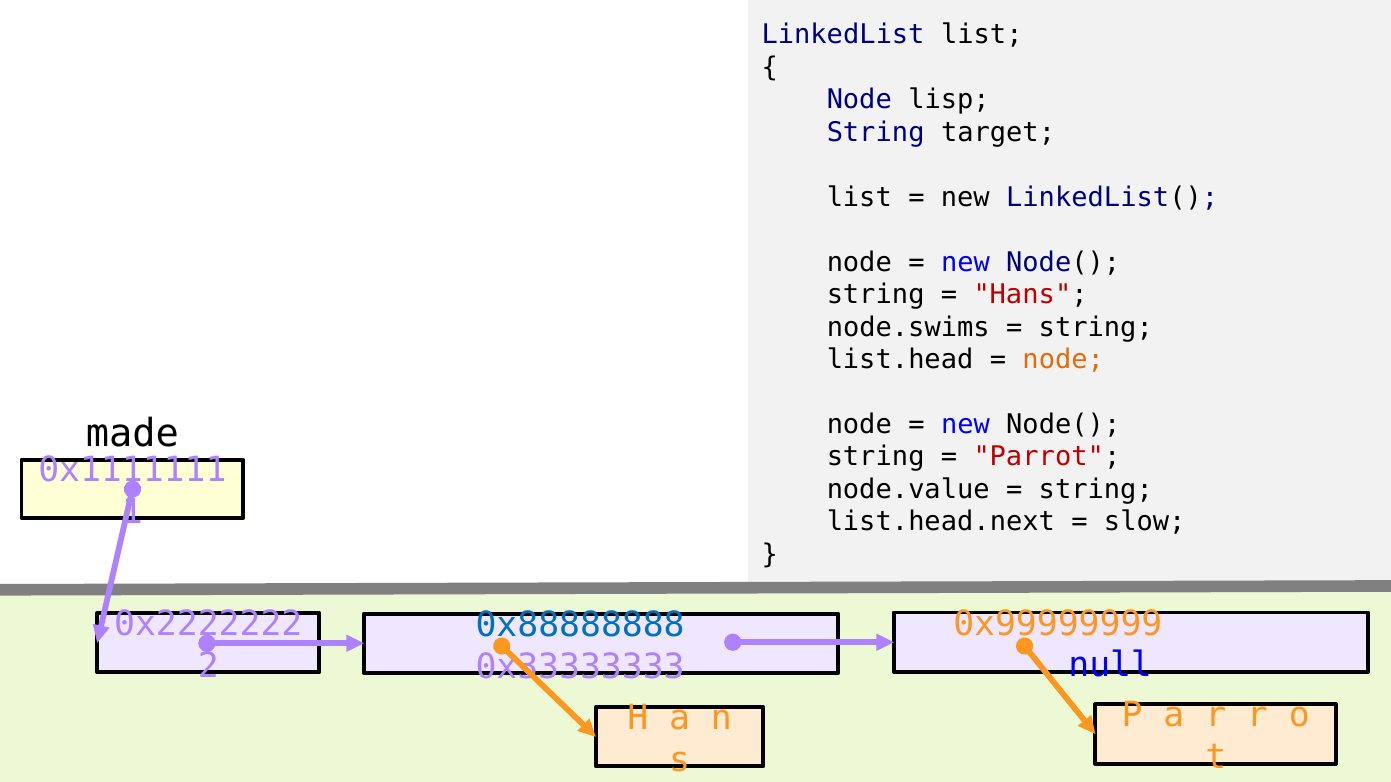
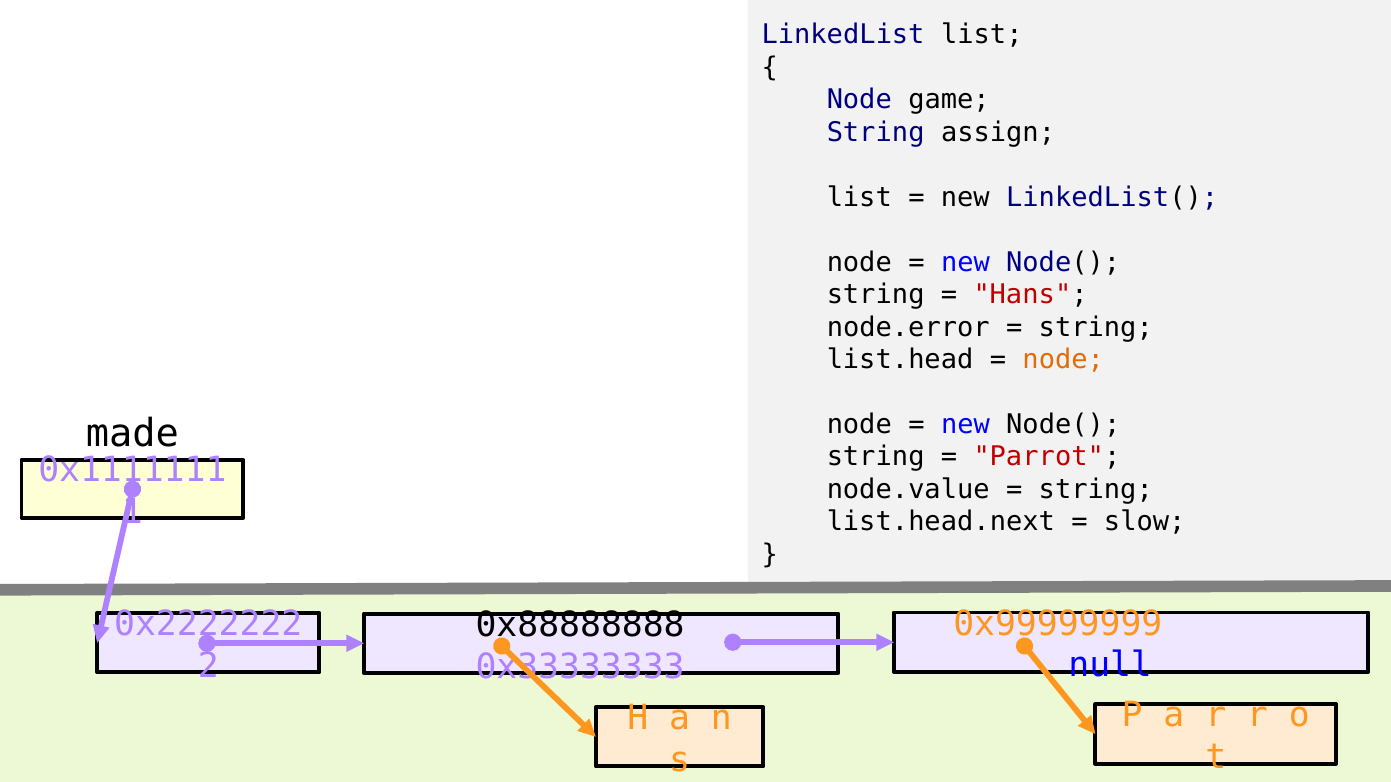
lisp: lisp -> game (949, 100)
target: target -> assign (998, 132)
node.swims: node.swims -> node.error (908, 327)
0x88888888 colour: blue -> black (580, 625)
